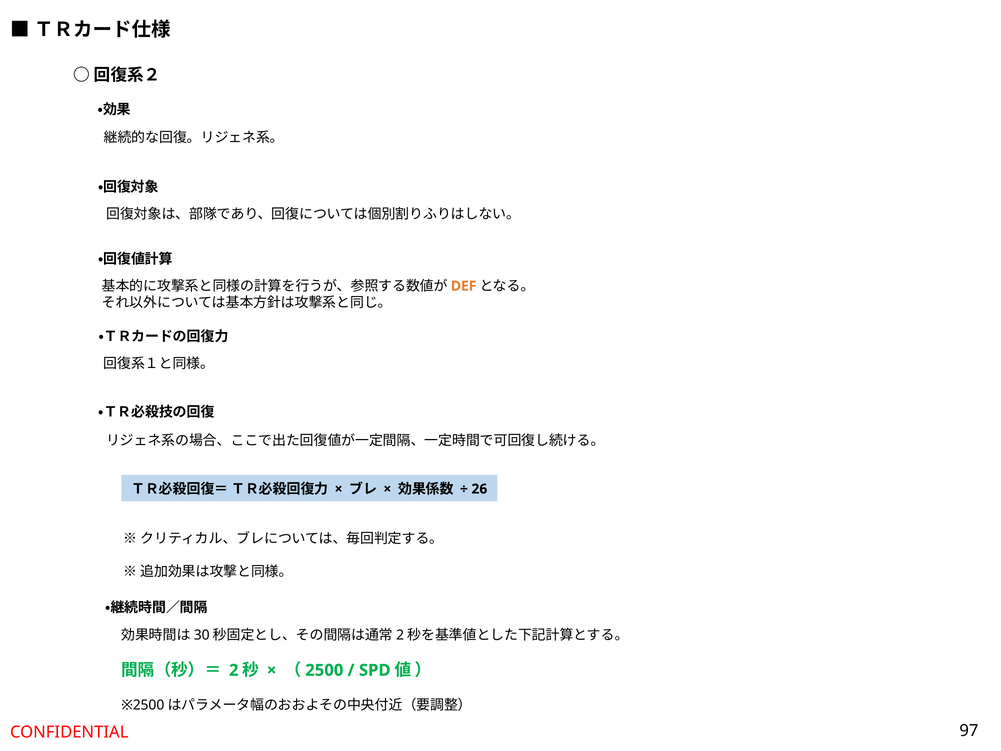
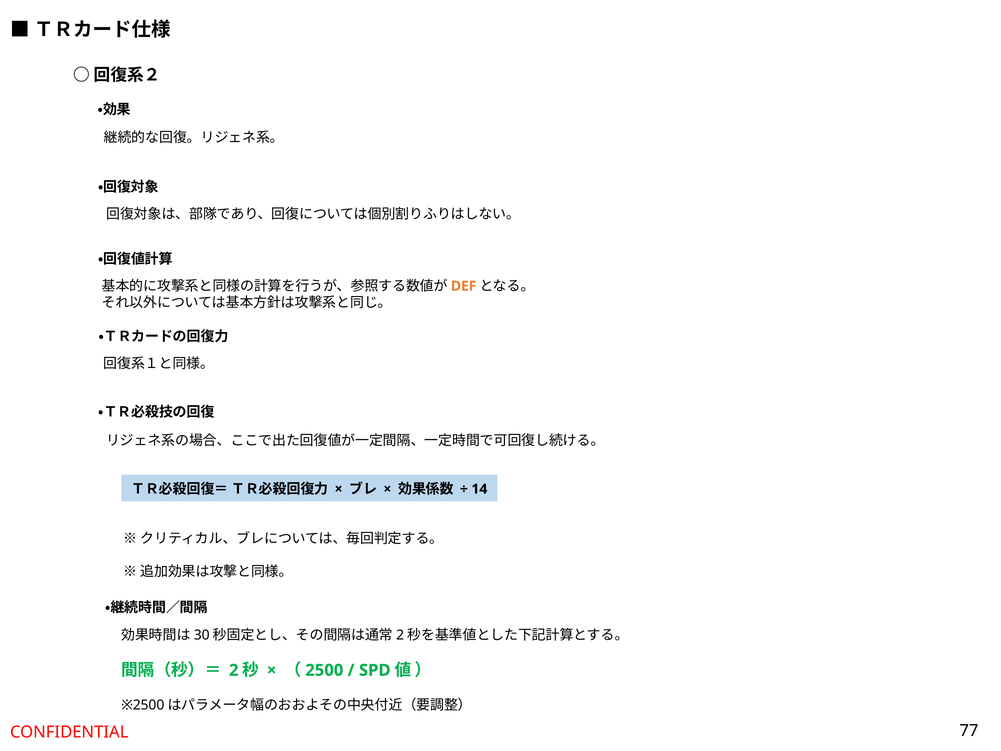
26: 26 -> 14 (479, 489)
97: 97 -> 77 (969, 731)
